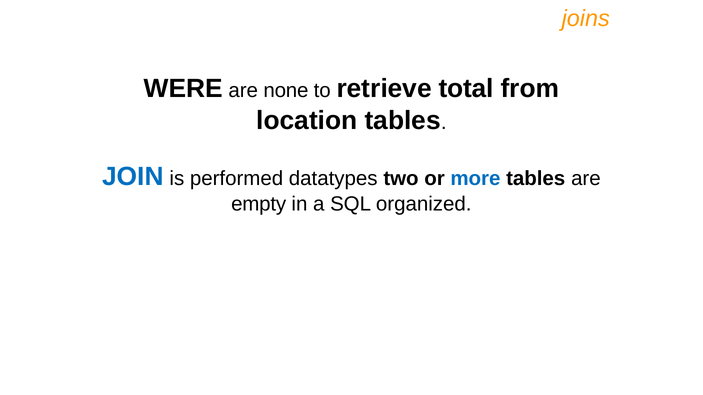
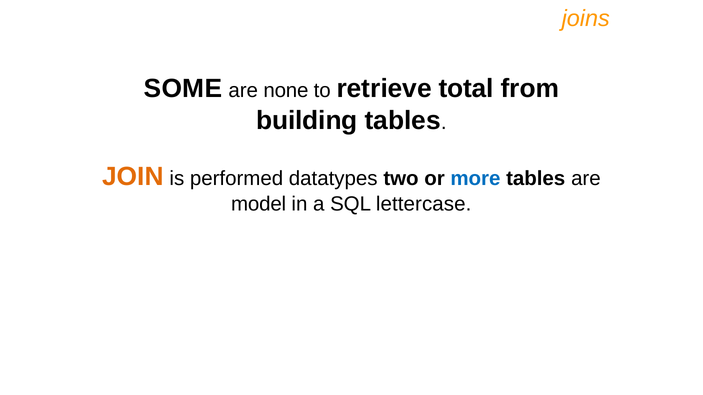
WERE: WERE -> SOME (183, 89)
location: location -> building (307, 120)
JOIN colour: blue -> orange (133, 177)
empty: empty -> model (259, 204)
organized: organized -> lettercase (424, 204)
